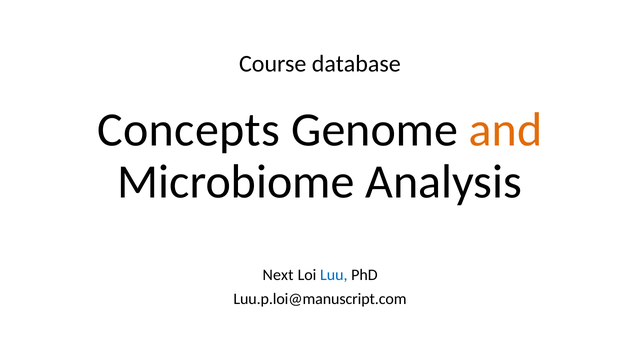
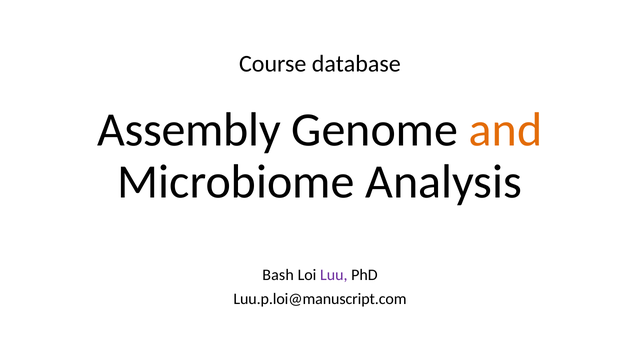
Concepts: Concepts -> Assembly (189, 130)
Next: Next -> Bash (278, 275)
Luu colour: blue -> purple (334, 275)
